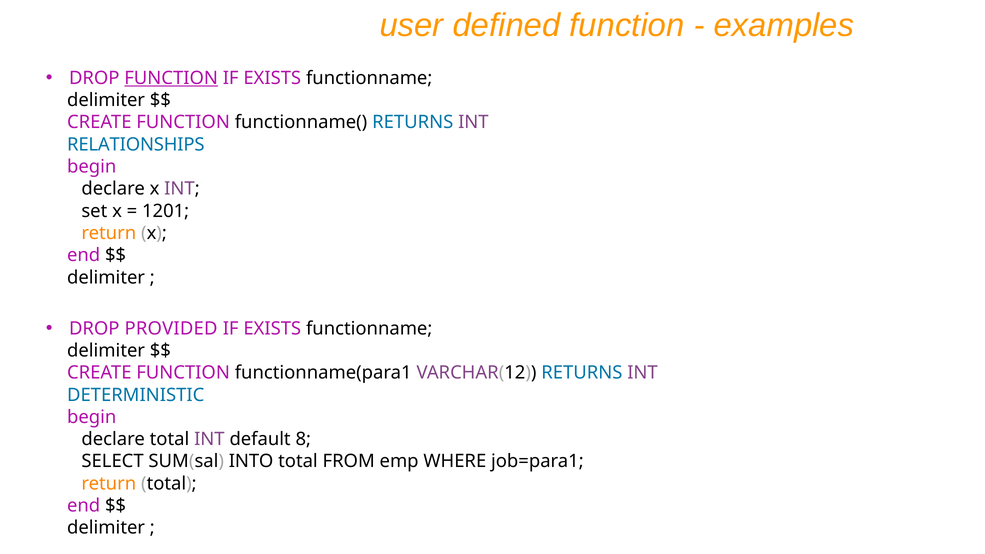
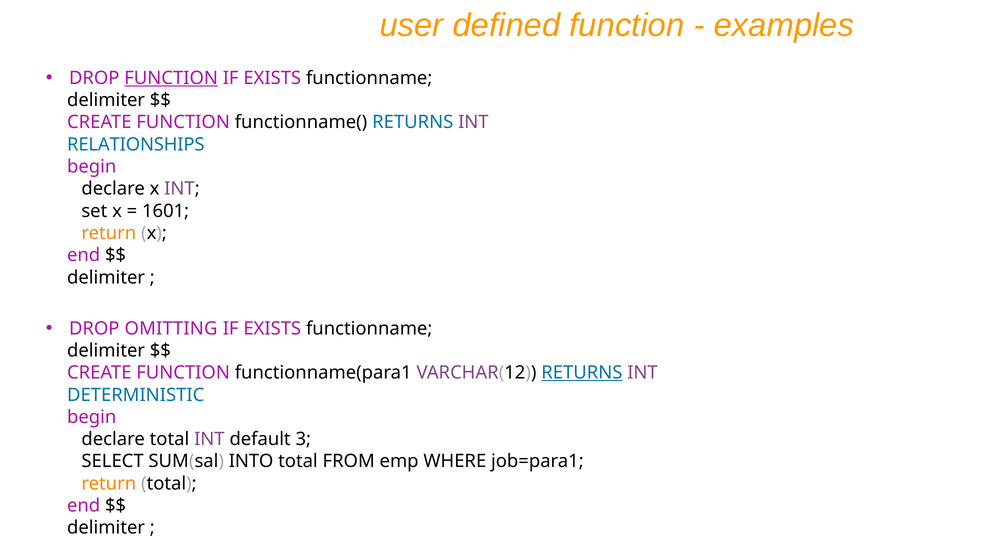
1201: 1201 -> 1601 (166, 211)
PROVIDED: PROVIDED -> OMITTING (171, 328)
RETURNS underline: none -> present (582, 373)
8: 8 -> 3 (303, 439)
